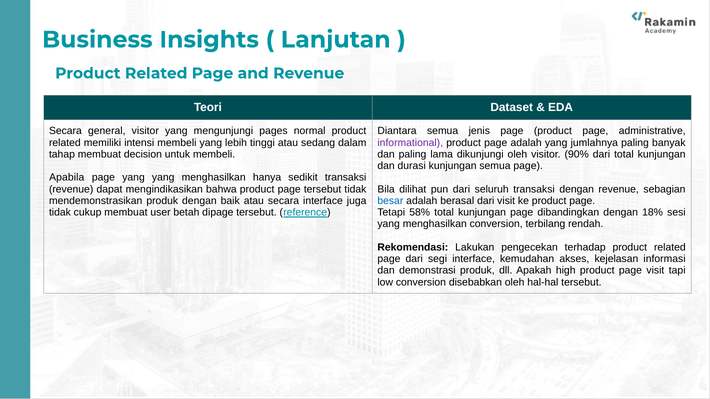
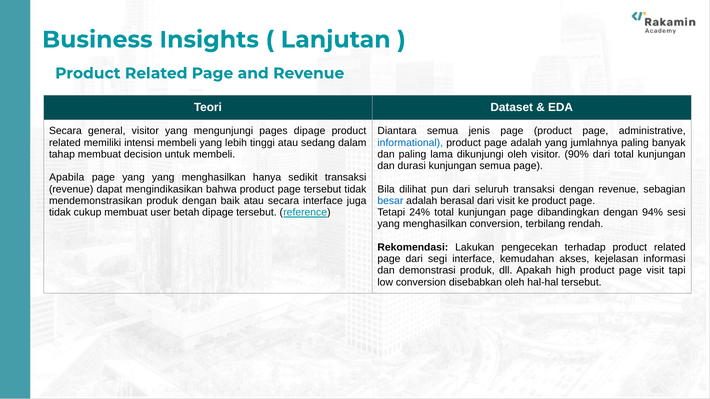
pages normal: normal -> dipage (310, 131)
informational colour: purple -> blue (410, 143)
58%: 58% -> 24% (420, 213)
18%: 18% -> 94% (653, 213)
